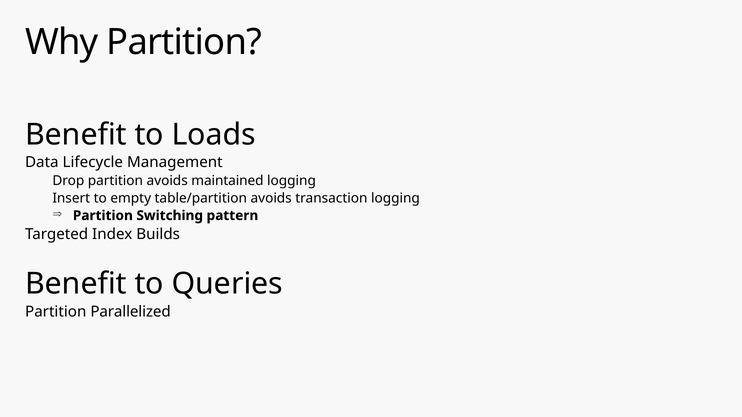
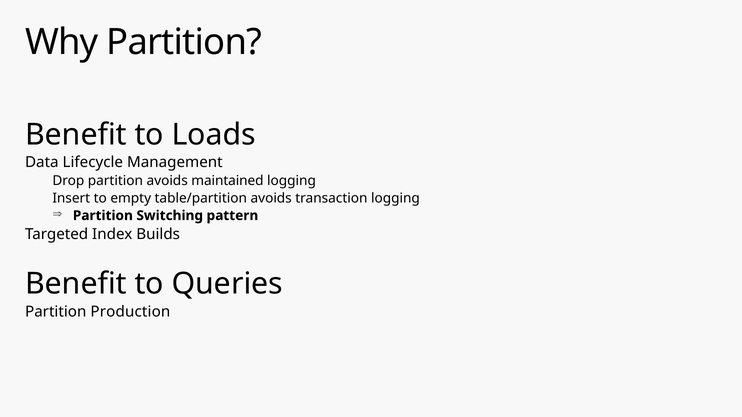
Parallelized: Parallelized -> Production (130, 312)
